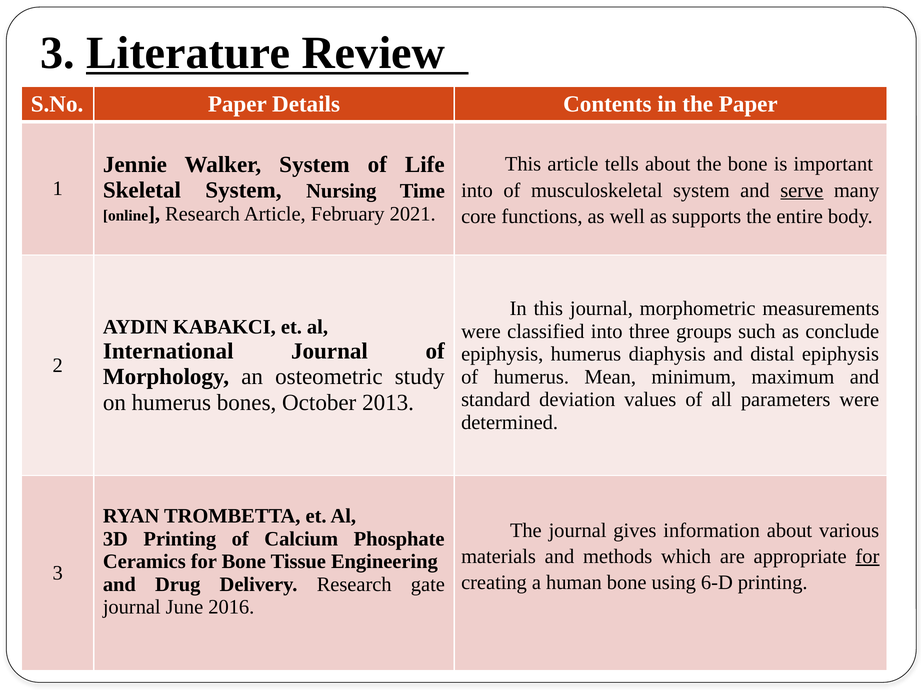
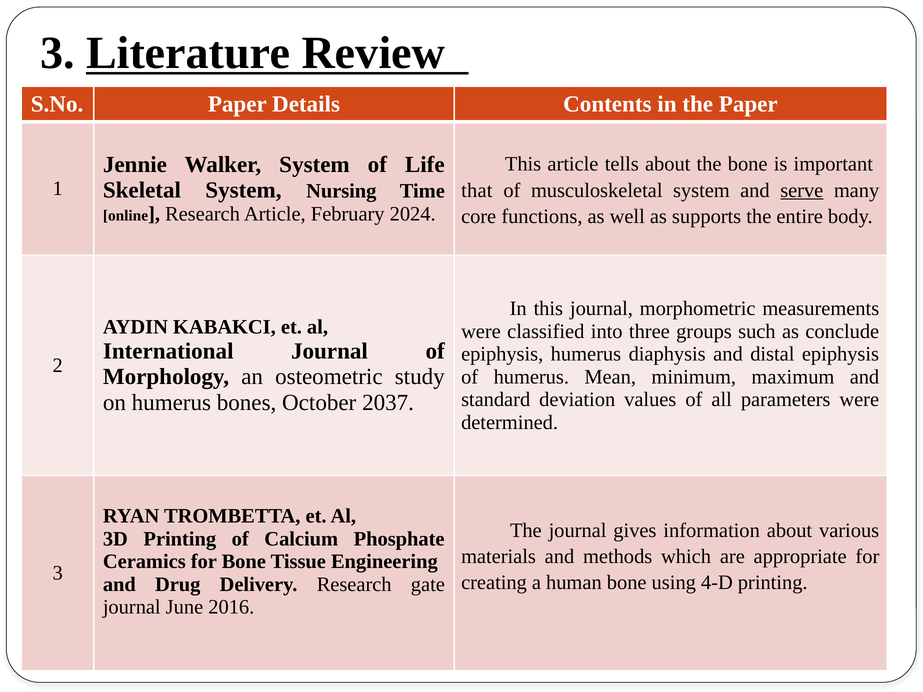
into: into -> that (477, 190)
2021: 2021 -> 2024 (413, 214)
2013: 2013 -> 2037 (388, 403)
for underline: present -> none (867, 557)
6-D: 6-D -> 4-D (717, 583)
